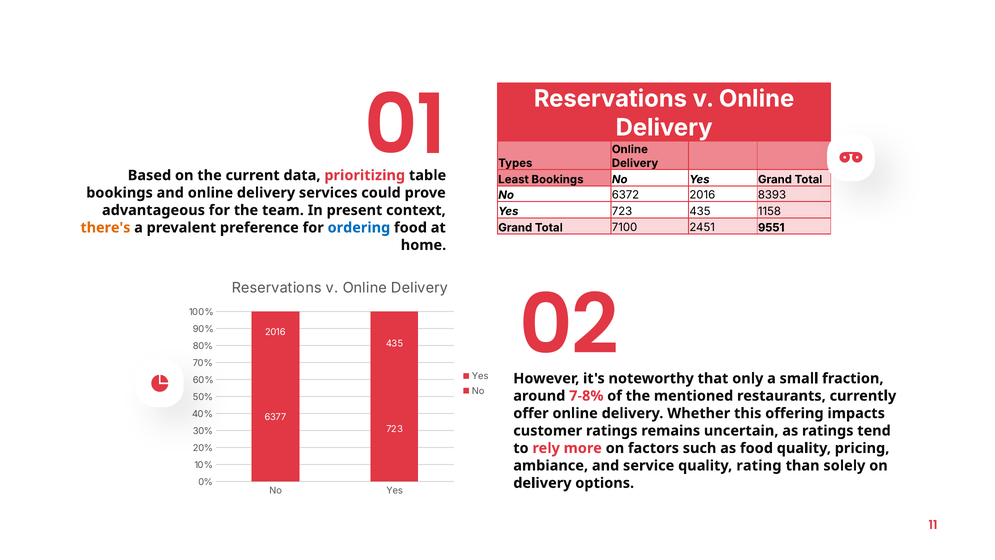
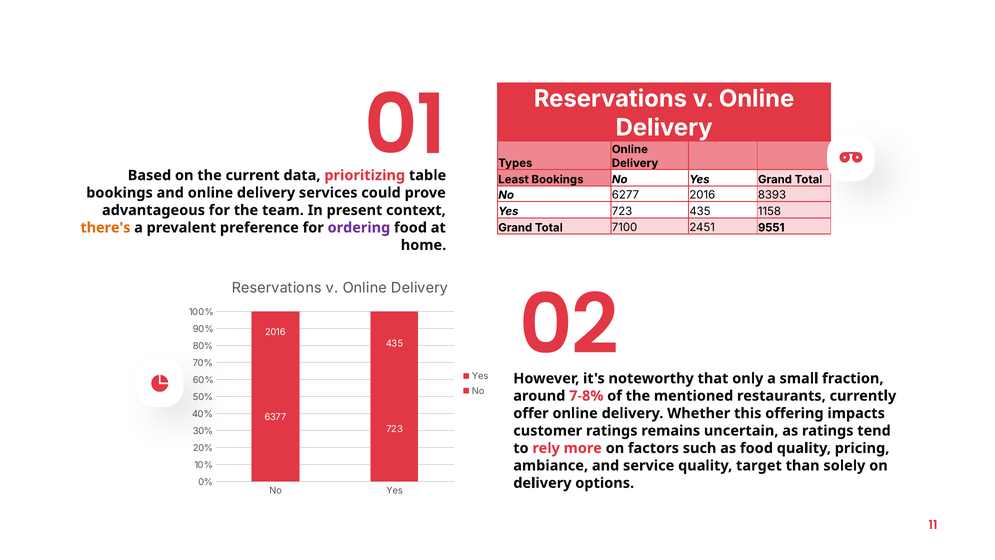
6372: 6372 -> 6277 (625, 195)
ordering colour: blue -> purple (359, 228)
rating: rating -> target (759, 465)
